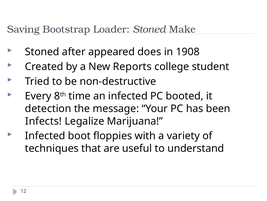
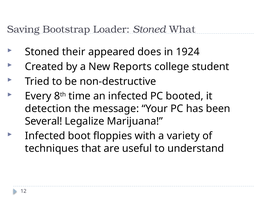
Make: Make -> What (182, 29)
after: after -> their (74, 52)
1908: 1908 -> 1924 (188, 52)
Infects: Infects -> Several (44, 121)
